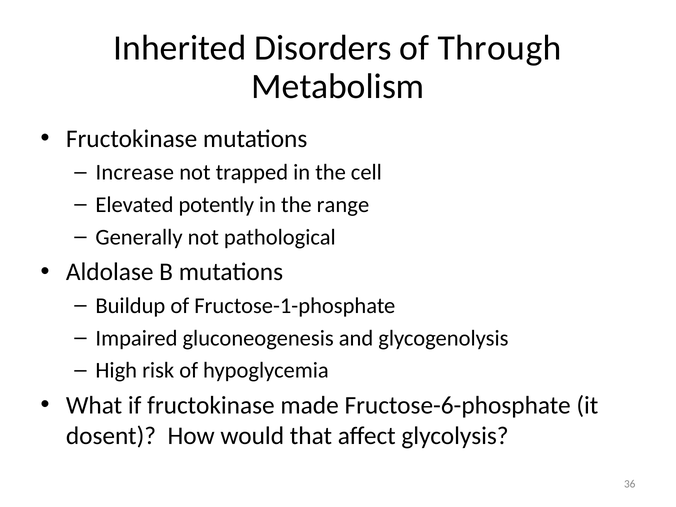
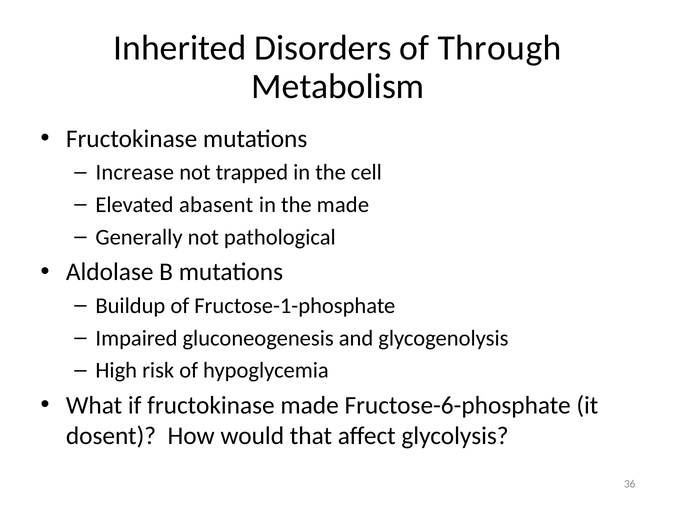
potently: potently -> abasent (216, 205)
the range: range -> made (343, 205)
